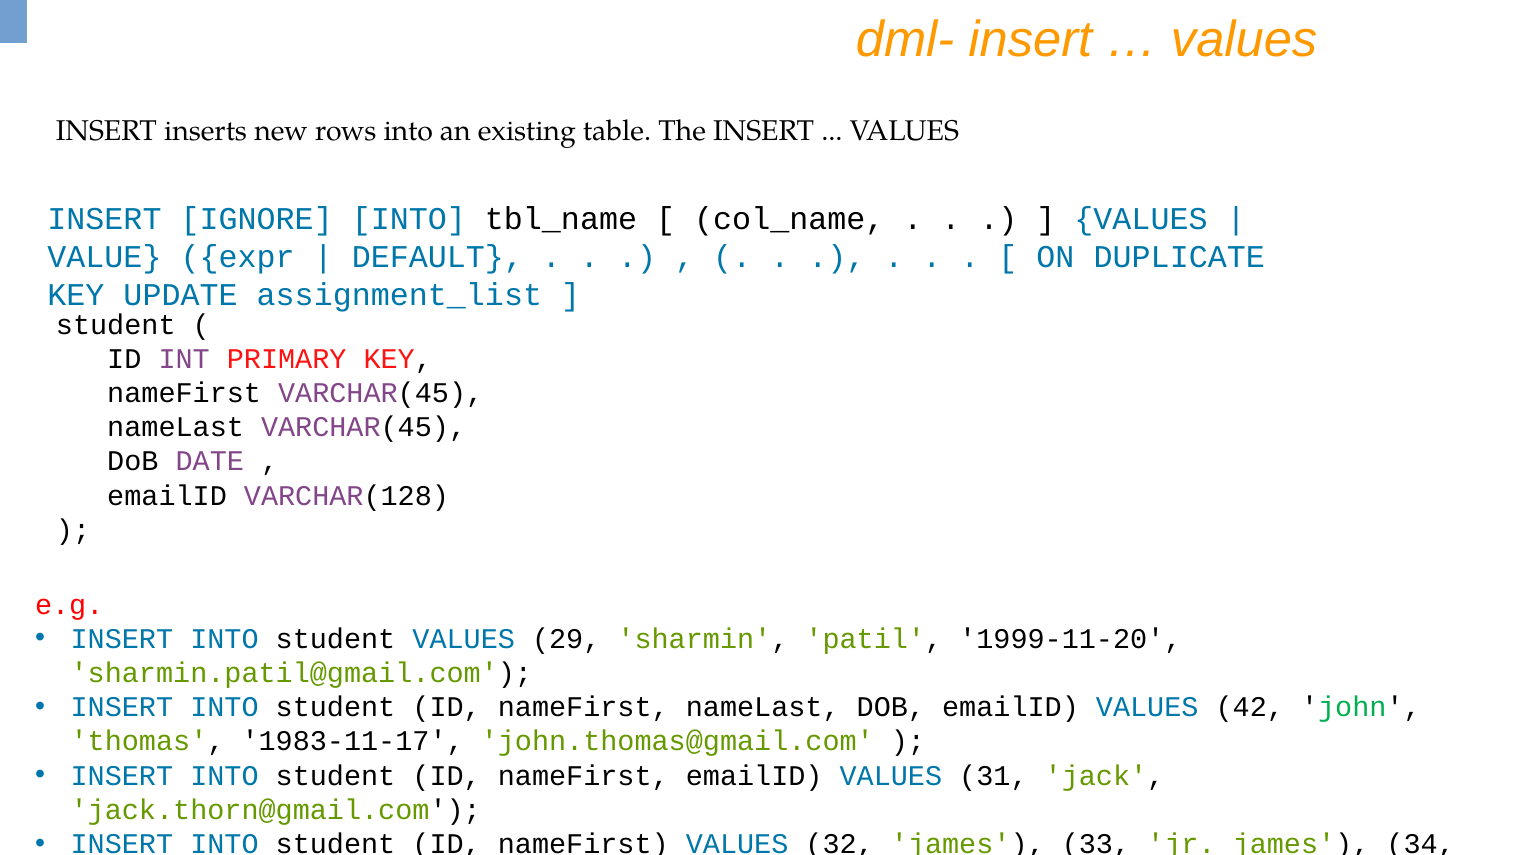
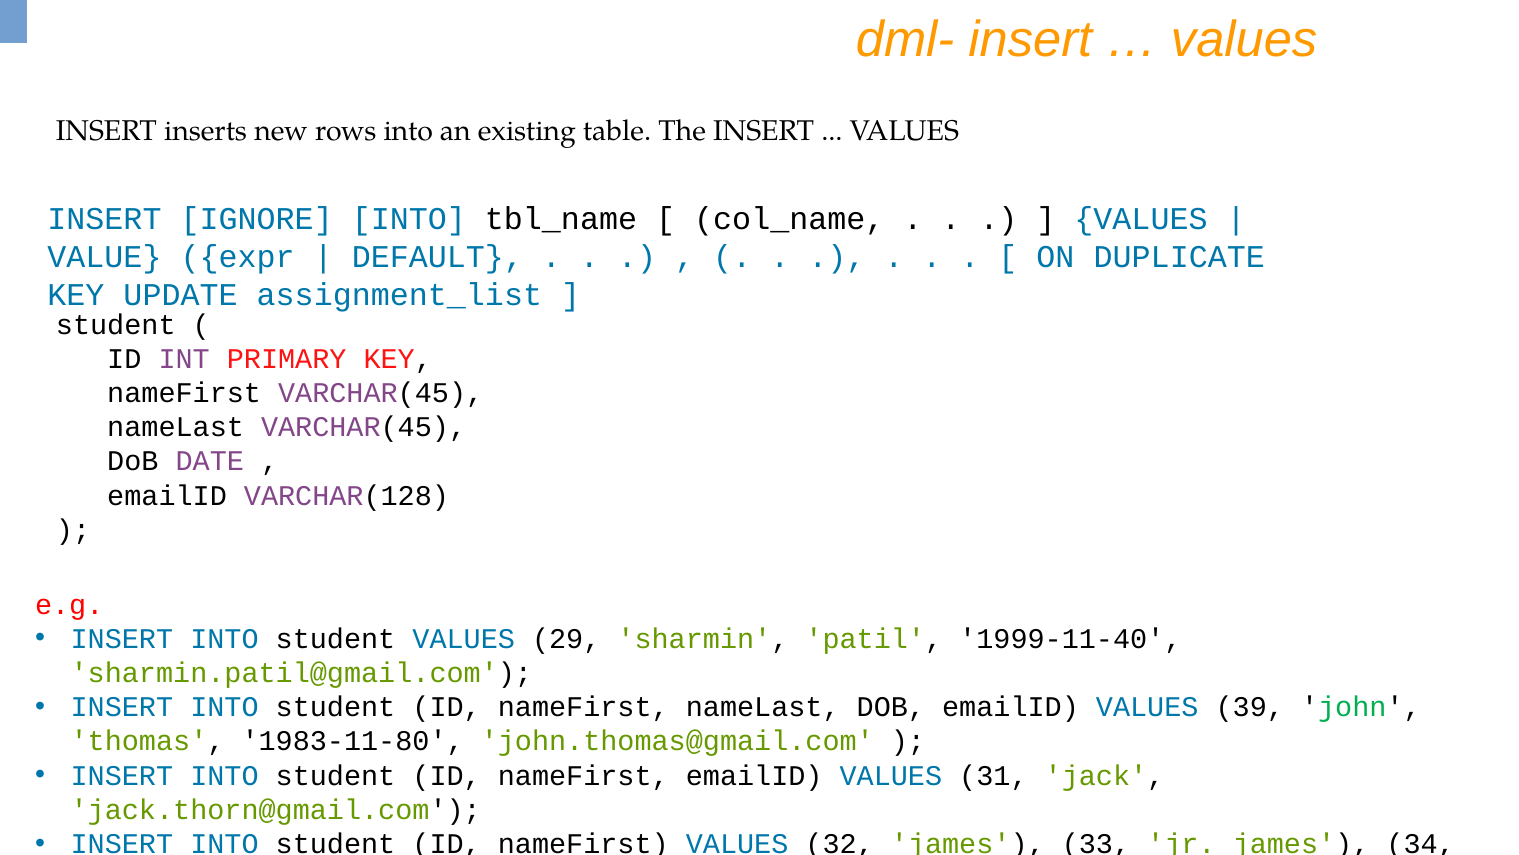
1999-11-20: 1999-11-20 -> 1999-11-40 (1070, 639)
42: 42 -> 39 (1250, 707)
1983-11-17: 1983-11-17 -> 1983-11-80 (353, 741)
